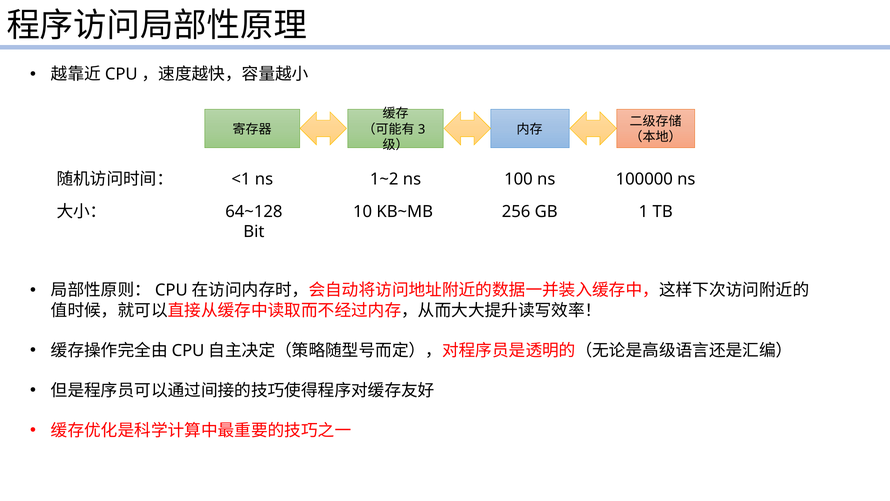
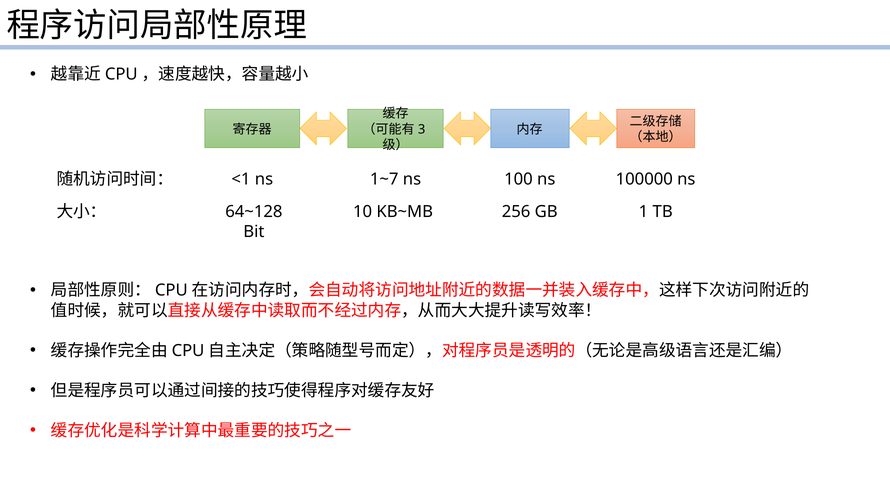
1~2: 1~2 -> 1~7 (384, 179)
